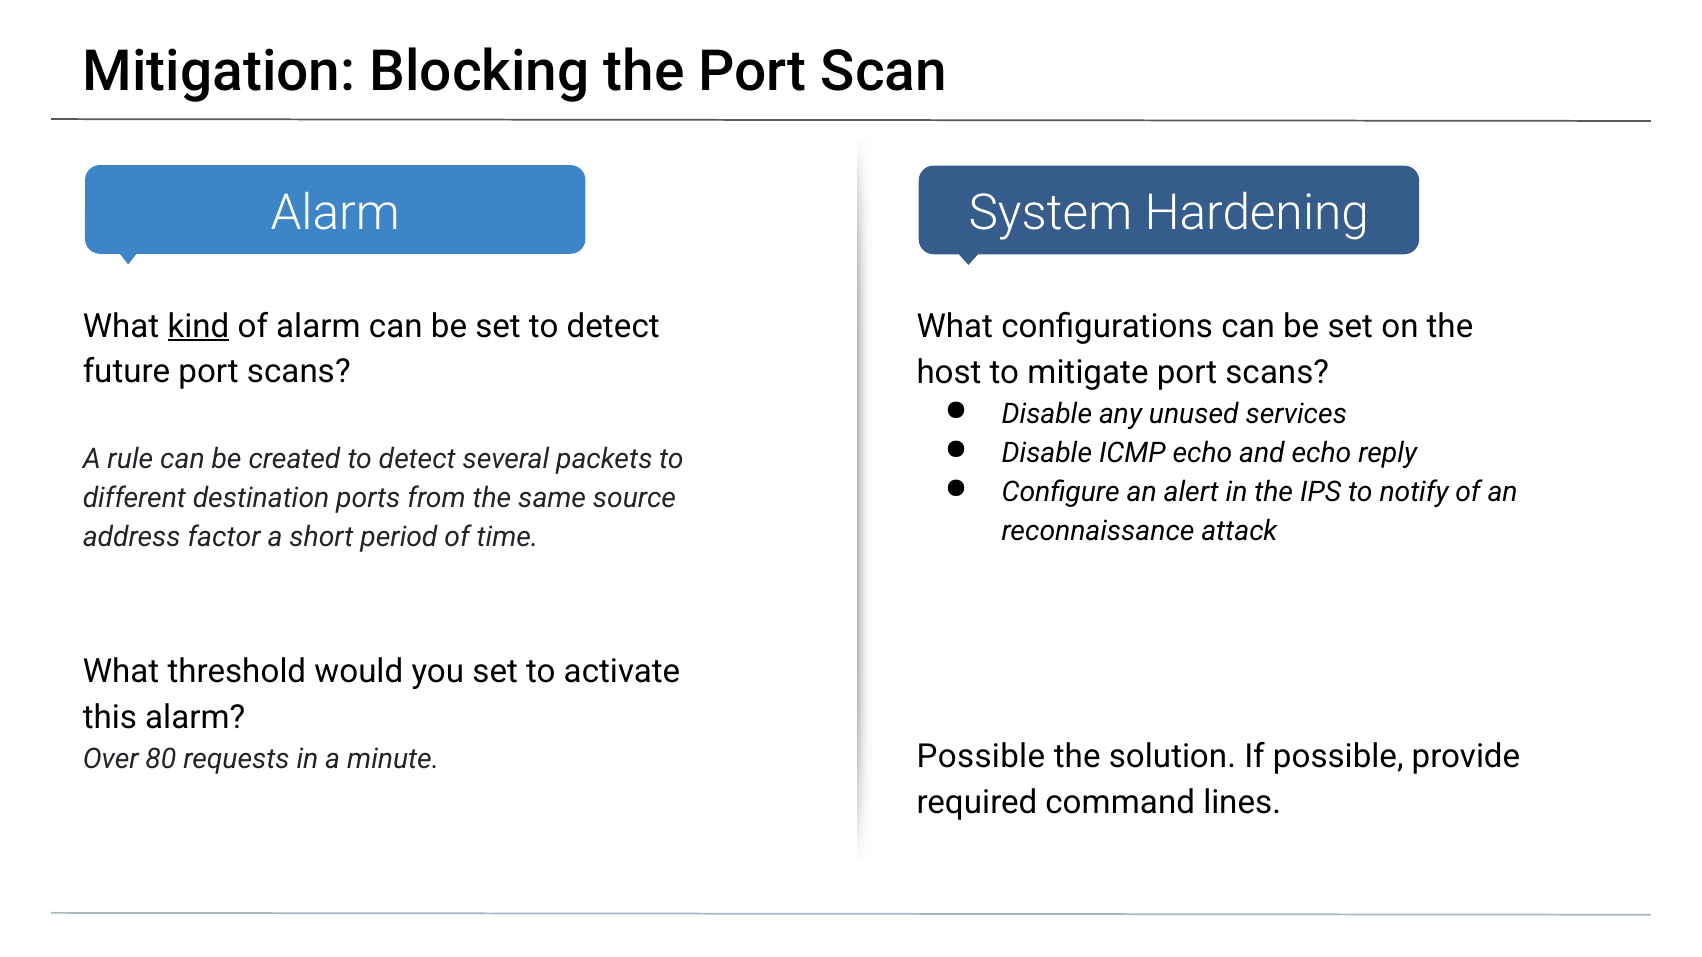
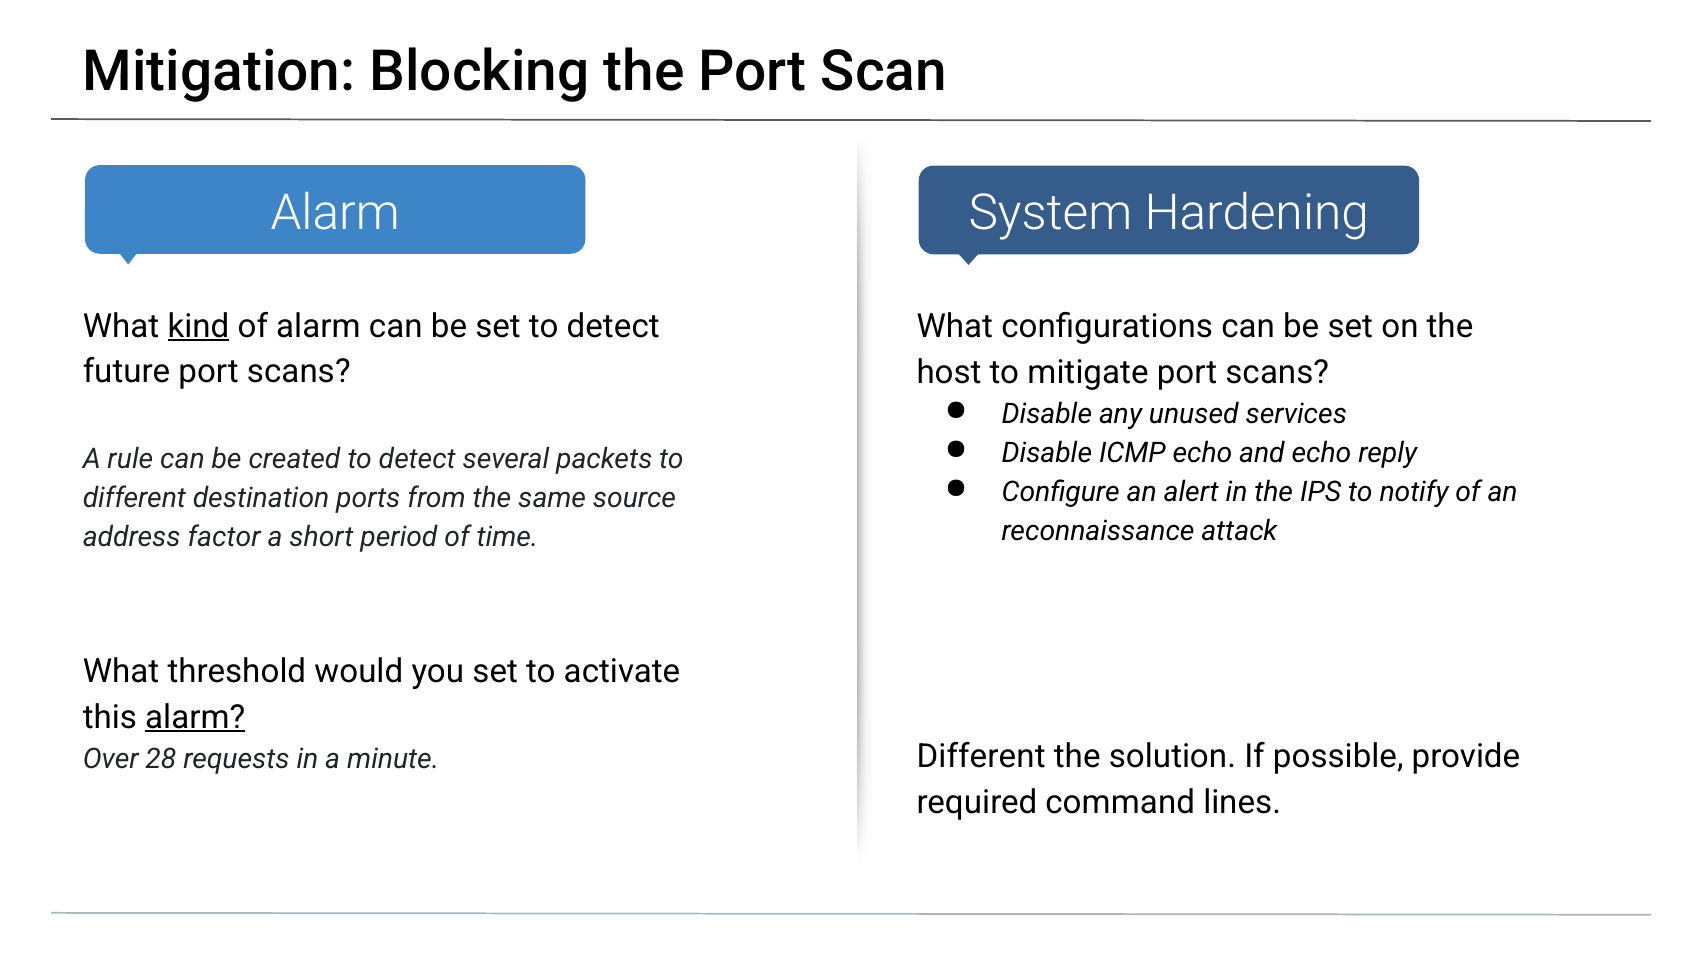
alarm underline: none -> present (195, 718)
Possible: Possible -> Different (981, 757)
80: 80 -> 28 (161, 759)
